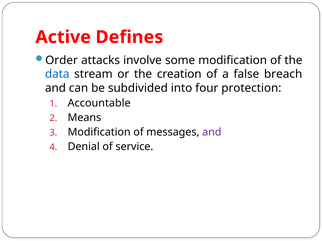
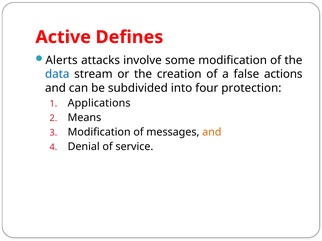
Order: Order -> Alerts (62, 60)
breach: breach -> actions (283, 74)
Accountable: Accountable -> Applications (99, 103)
and colour: purple -> orange (212, 132)
